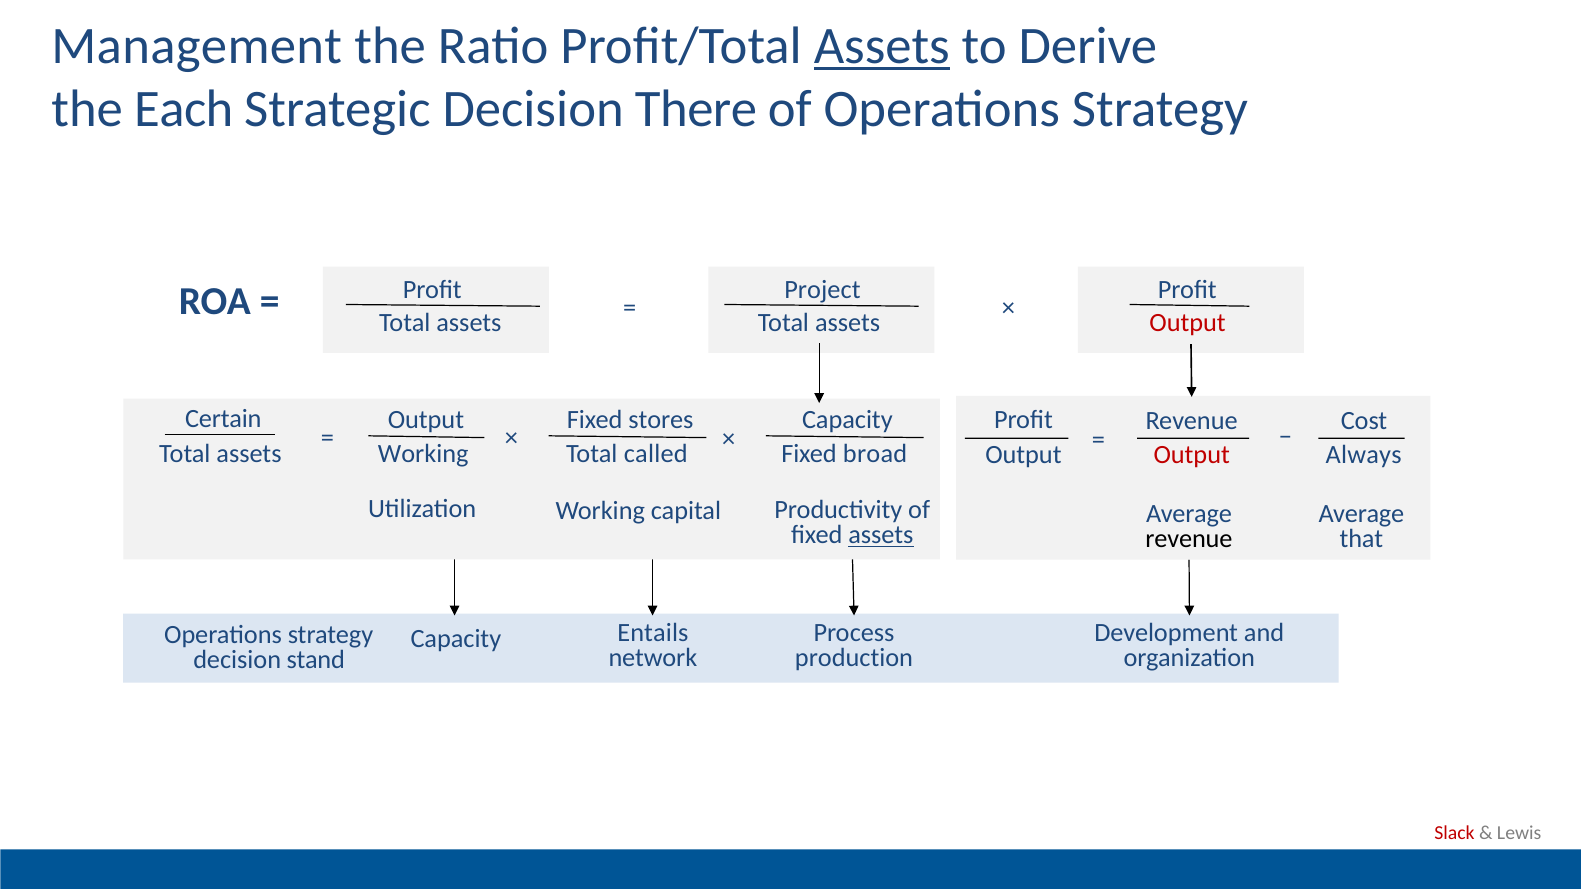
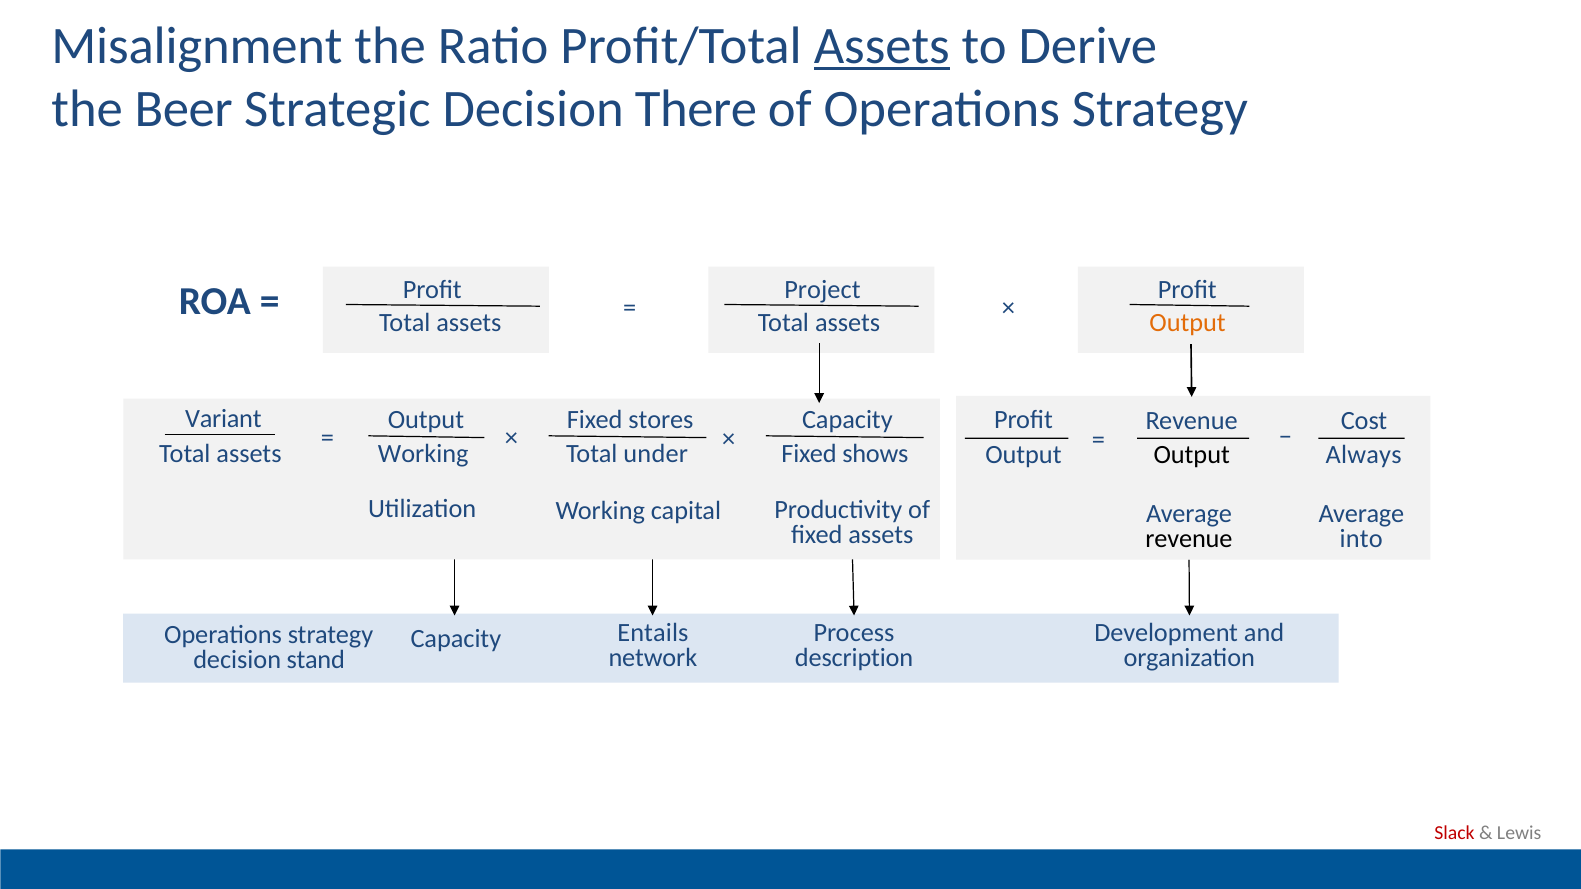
Management: Management -> Misalignment (197, 46)
Each: Each -> Beer (184, 109)
Output colour: red -> orange (1188, 323)
Certain: Certain -> Variant (223, 419)
called: called -> under (656, 454)
broad: broad -> shows (875, 454)
Output colour: red -> black (1192, 455)
assets underline: present -> none (881, 535)
that: that -> into (1361, 539)
production: production -> description (854, 658)
